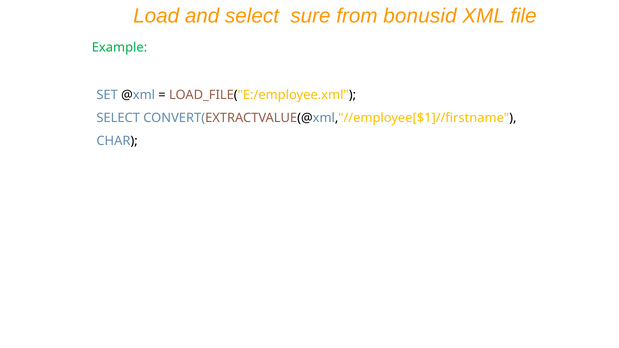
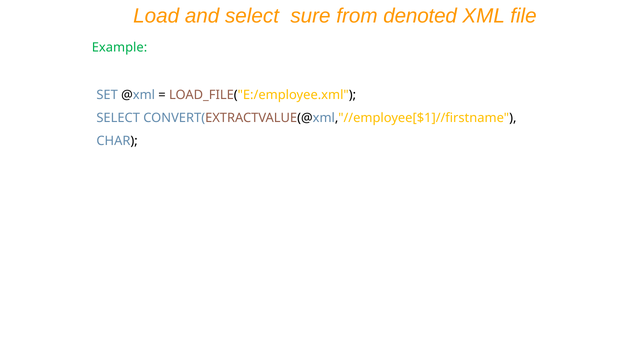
bonusid: bonusid -> denoted (420, 16)
